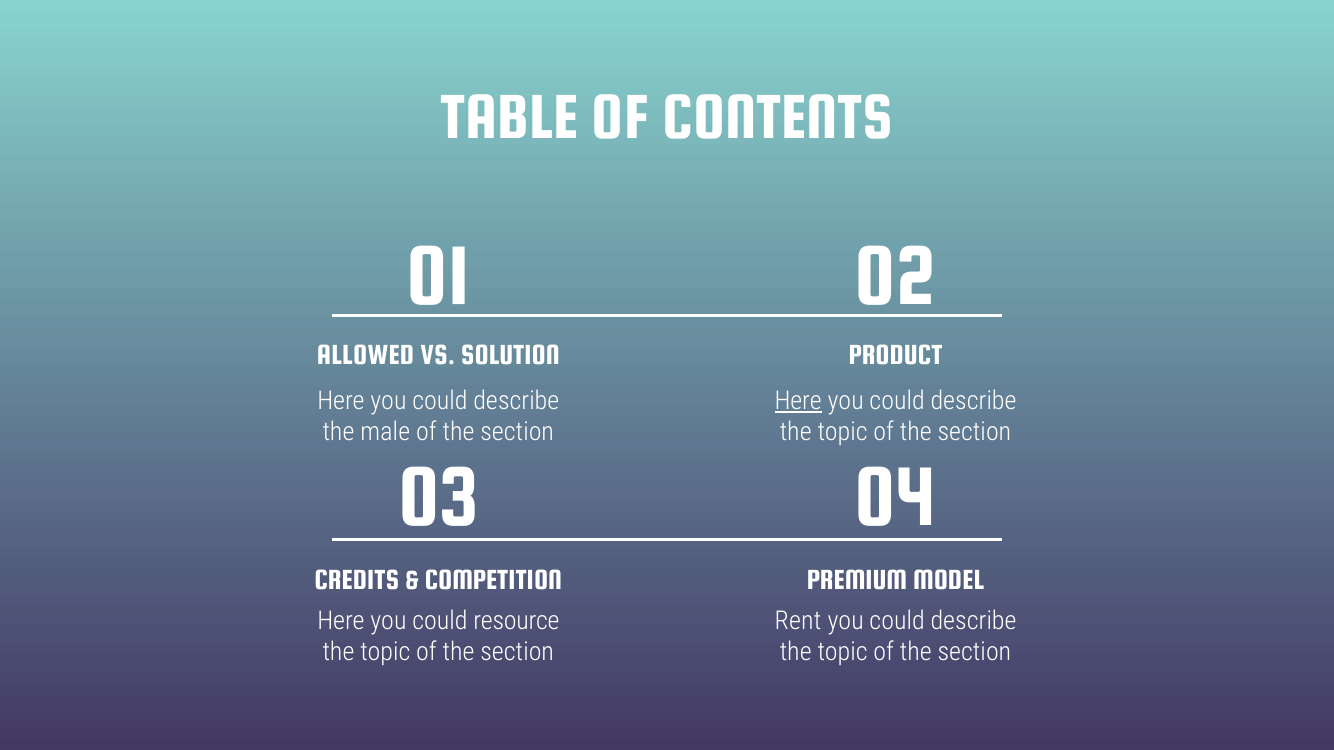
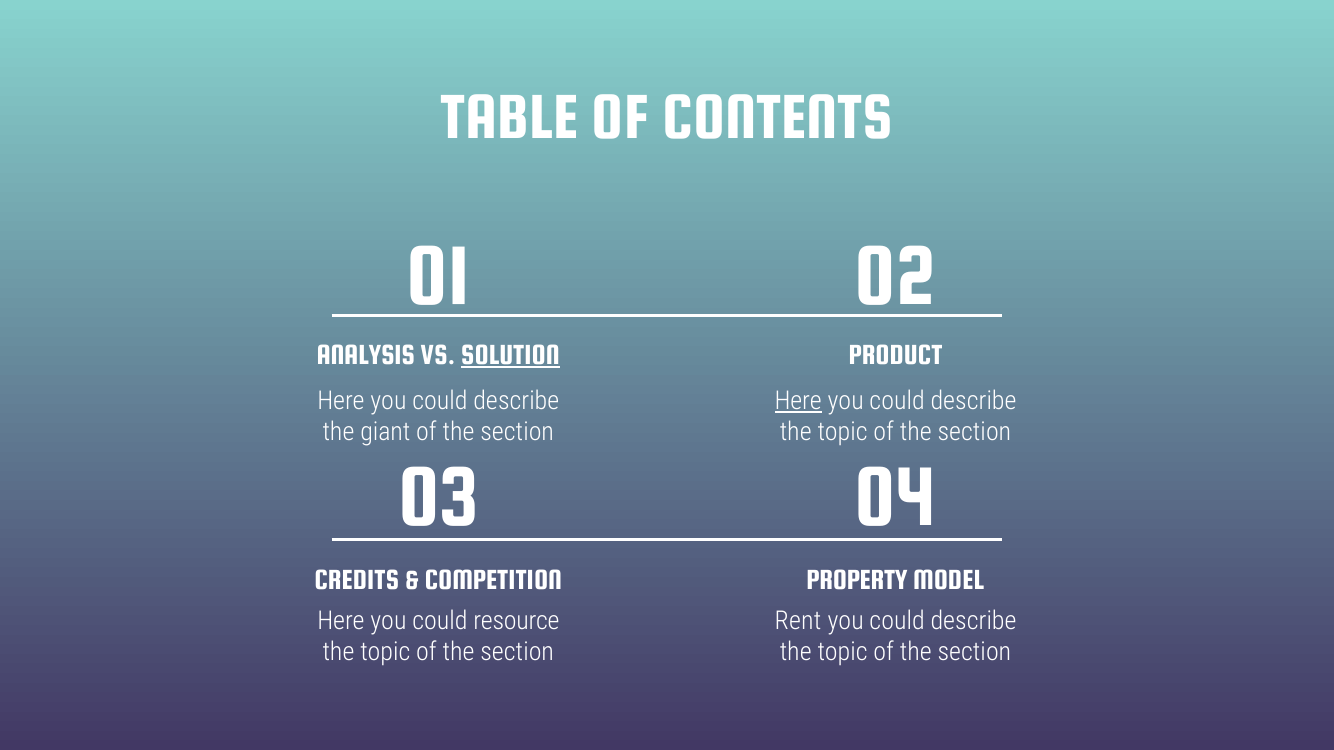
ALLOWED: ALLOWED -> ANALYSIS (366, 355)
SOLUTION underline: none -> present (510, 355)
male: male -> giant (385, 432)
PREMIUM: PREMIUM -> PROPERTY (857, 580)
